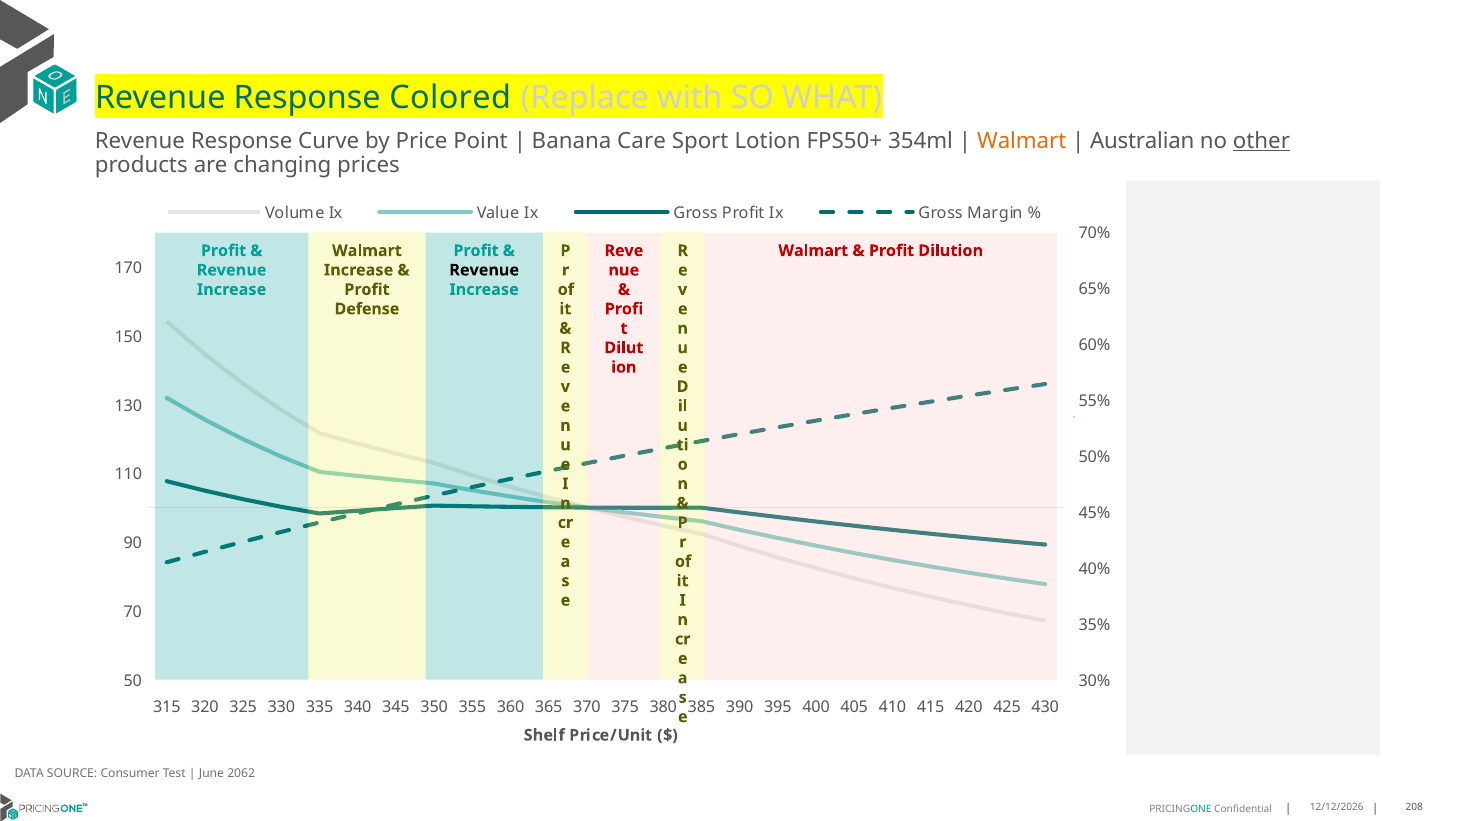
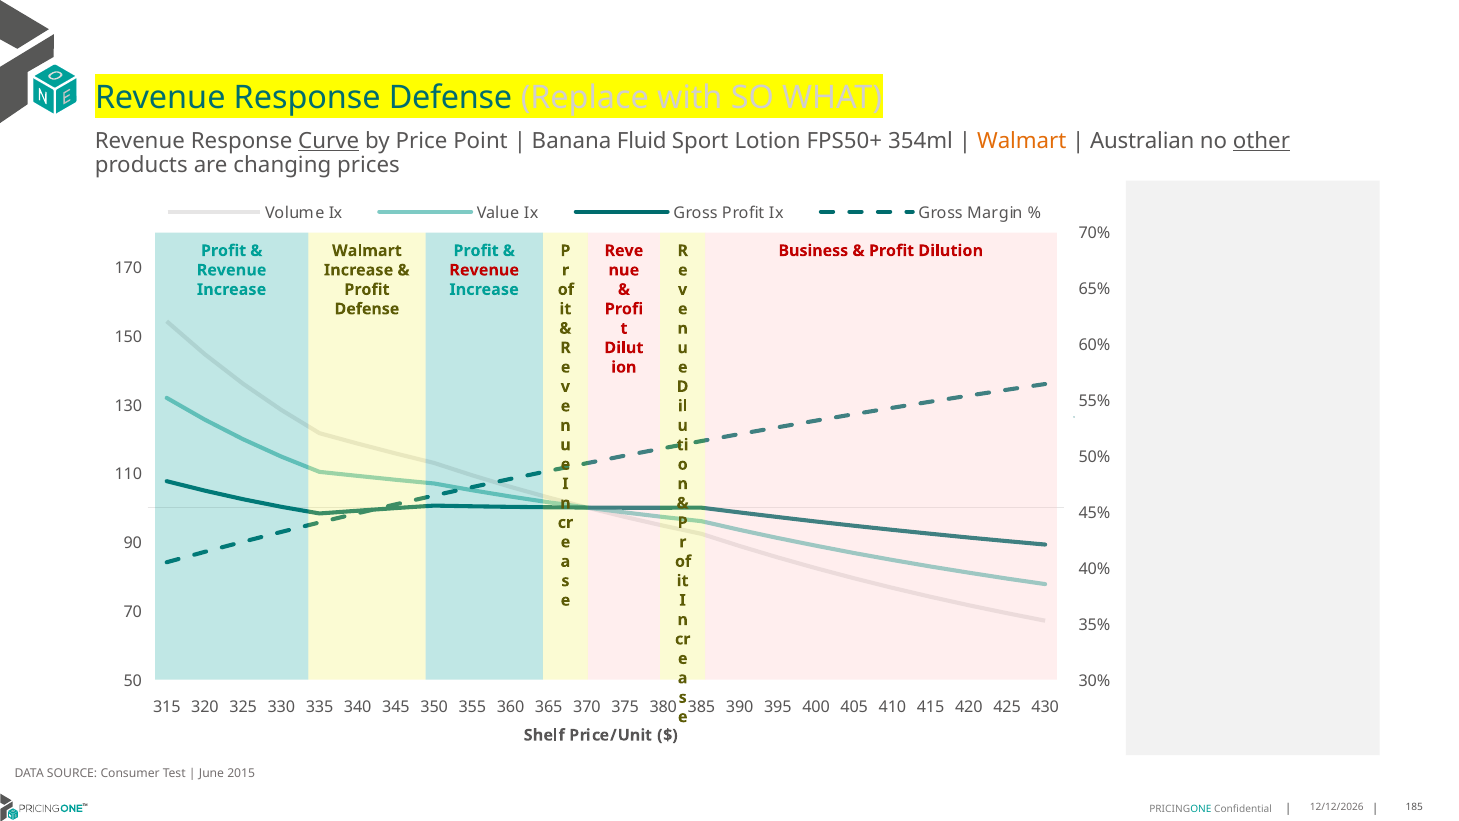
Response Colored: Colored -> Defense (450, 98)
Curve underline: none -> present (329, 141)
Care: Care -> Fluid (642, 141)
Walmart: Walmart -> Business (813, 251)
Revenue colour: black -> red (484, 270)
2062: 2062 -> 2015 (241, 773)
208: 208 -> 185 (1414, 807)
